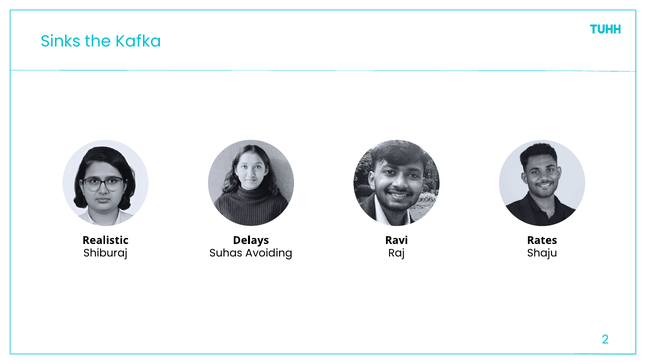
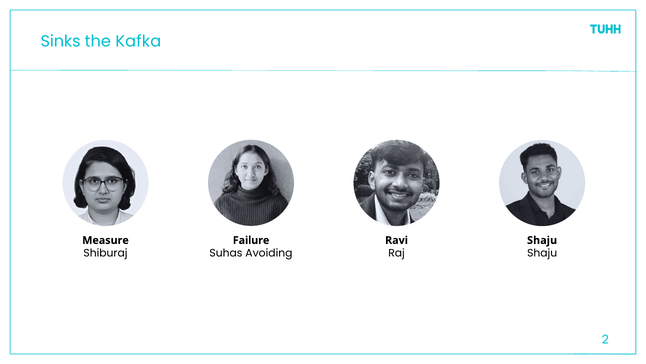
Realistic: Realistic -> Measure (105, 240)
Delays: Delays -> Failure (251, 240)
Rates: Rates -> Shaju (542, 240)
